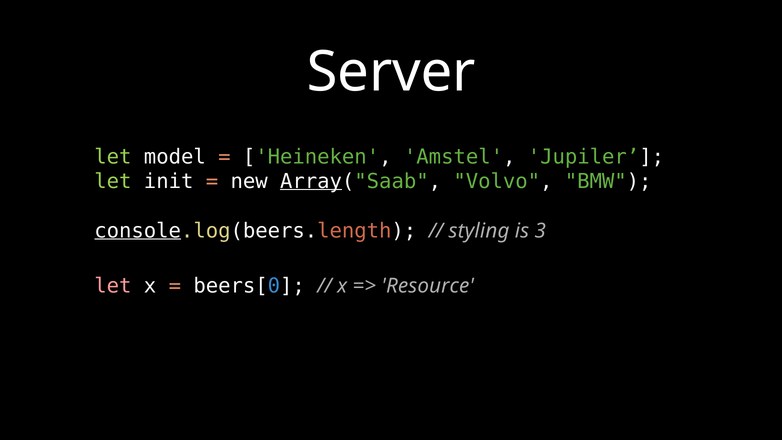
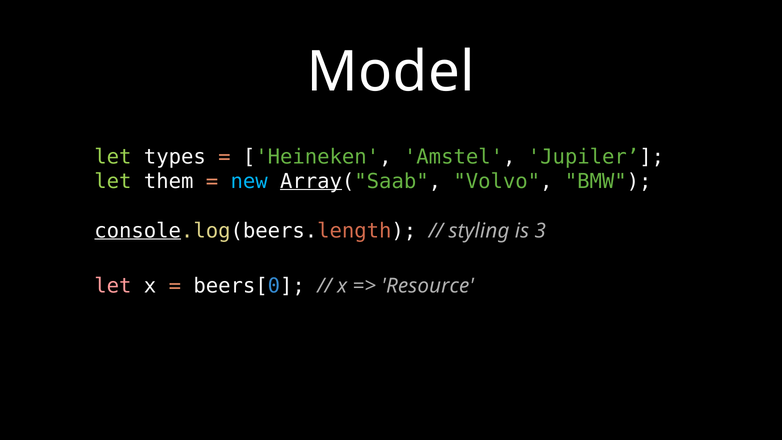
Server: Server -> Model (391, 72)
model: model -> types (175, 157)
init: init -> them (169, 182)
new colour: white -> light blue (249, 182)
